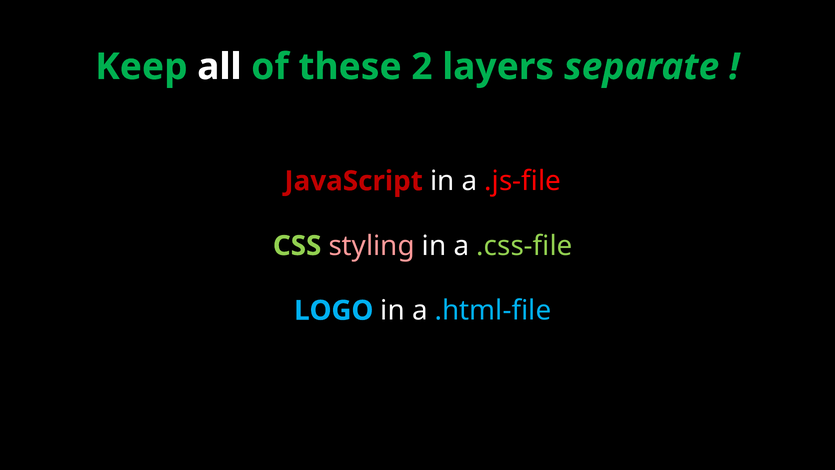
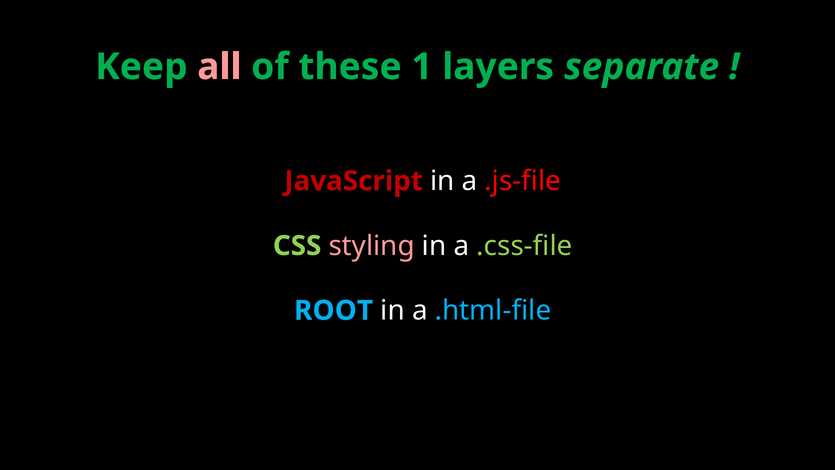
all colour: white -> pink (219, 67)
2: 2 -> 1 (422, 67)
LOGO: LOGO -> ROOT (334, 310)
